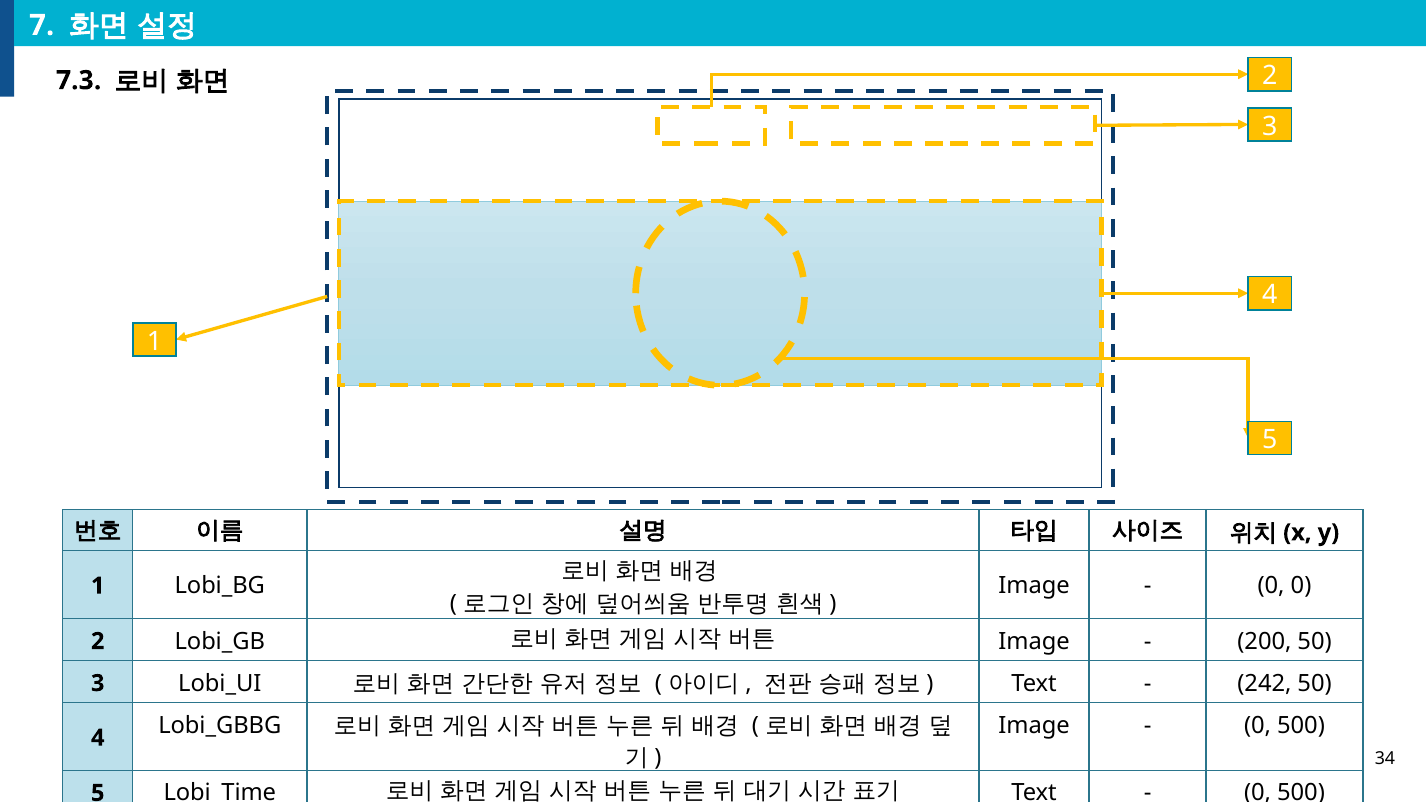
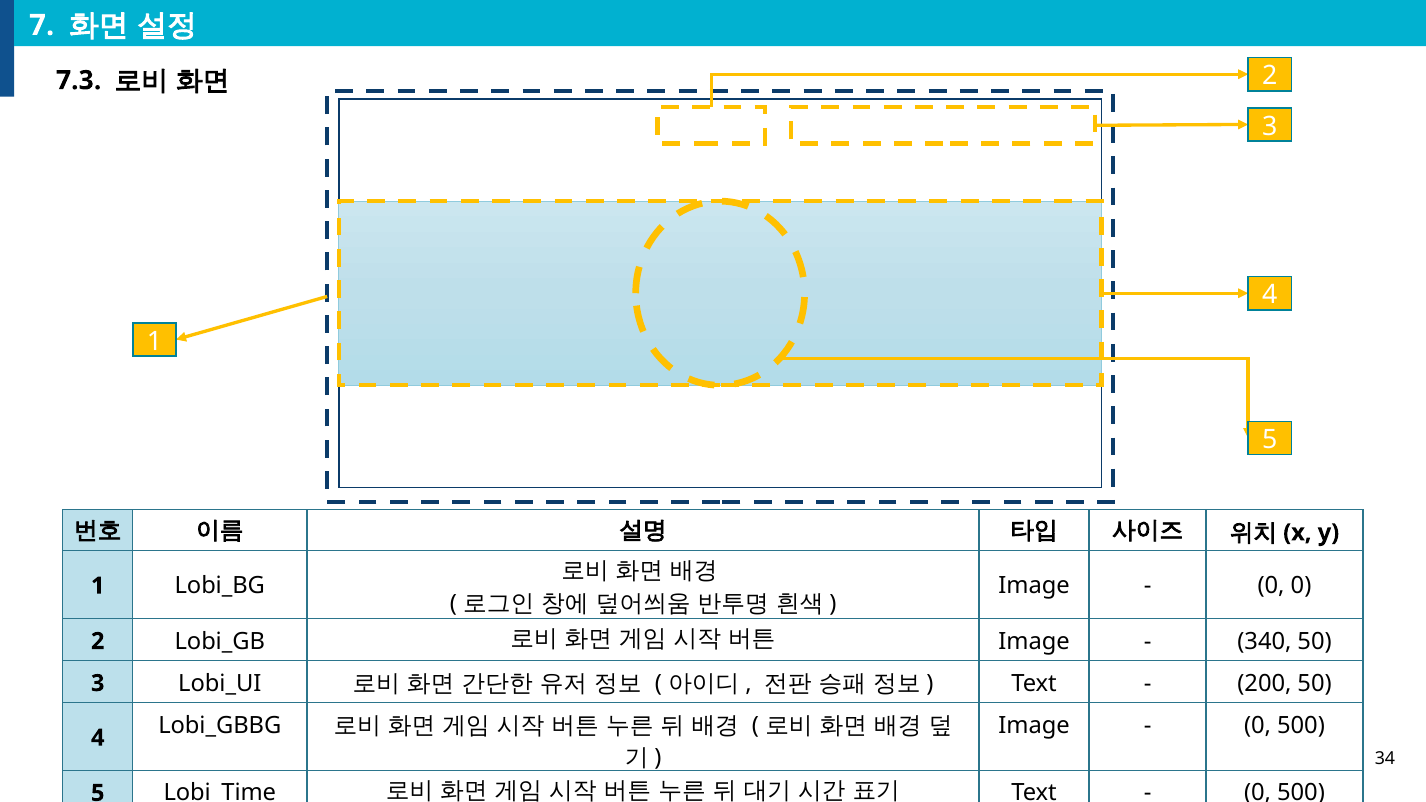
200: 200 -> 340 (1264, 641)
242: 242 -> 200 (1264, 683)
